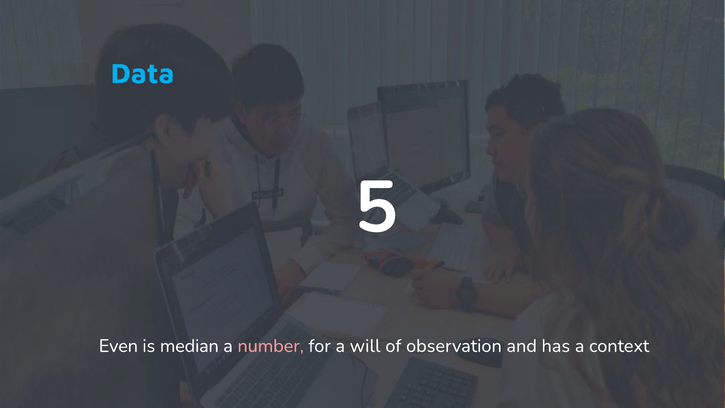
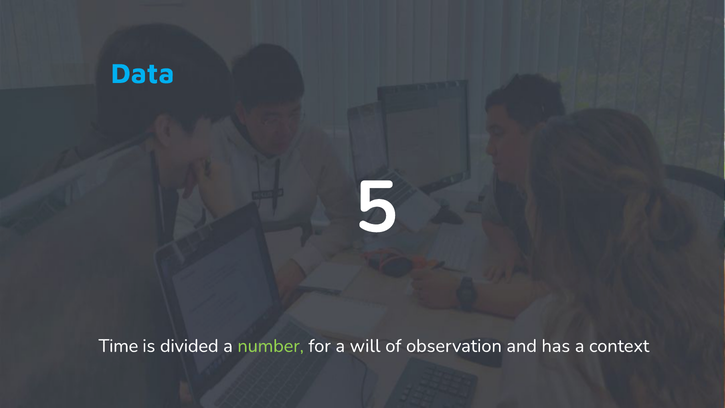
Even: Even -> Time (118, 346)
median: median -> divided (189, 346)
number colour: pink -> light green (271, 346)
